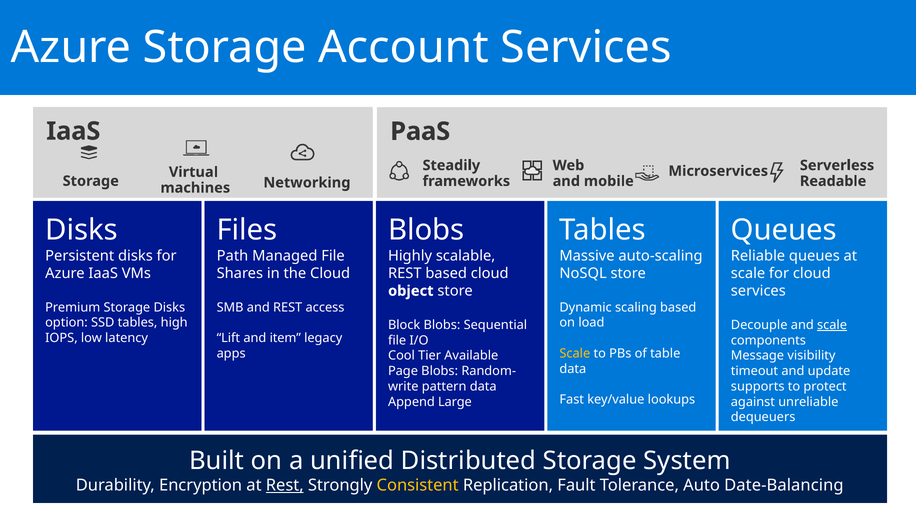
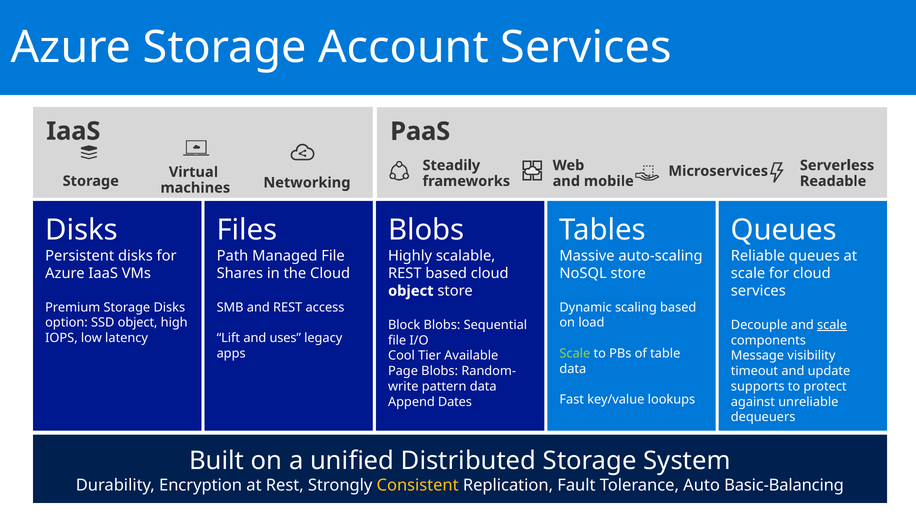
SSD tables: tables -> object (138, 323)
item: item -> uses (285, 338)
Scale colour: yellow -> light green (575, 354)
Large: Large -> Dates (455, 402)
Rest underline: present -> none (285, 486)
Date-Balancing: Date-Balancing -> Basic-Balancing (784, 486)
